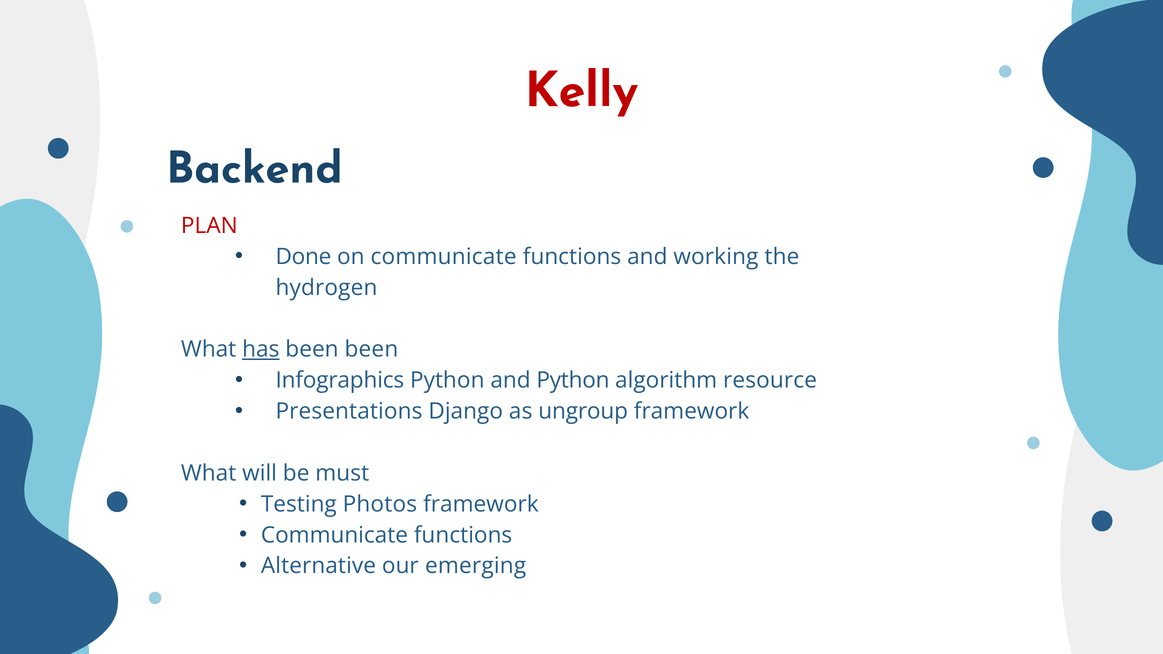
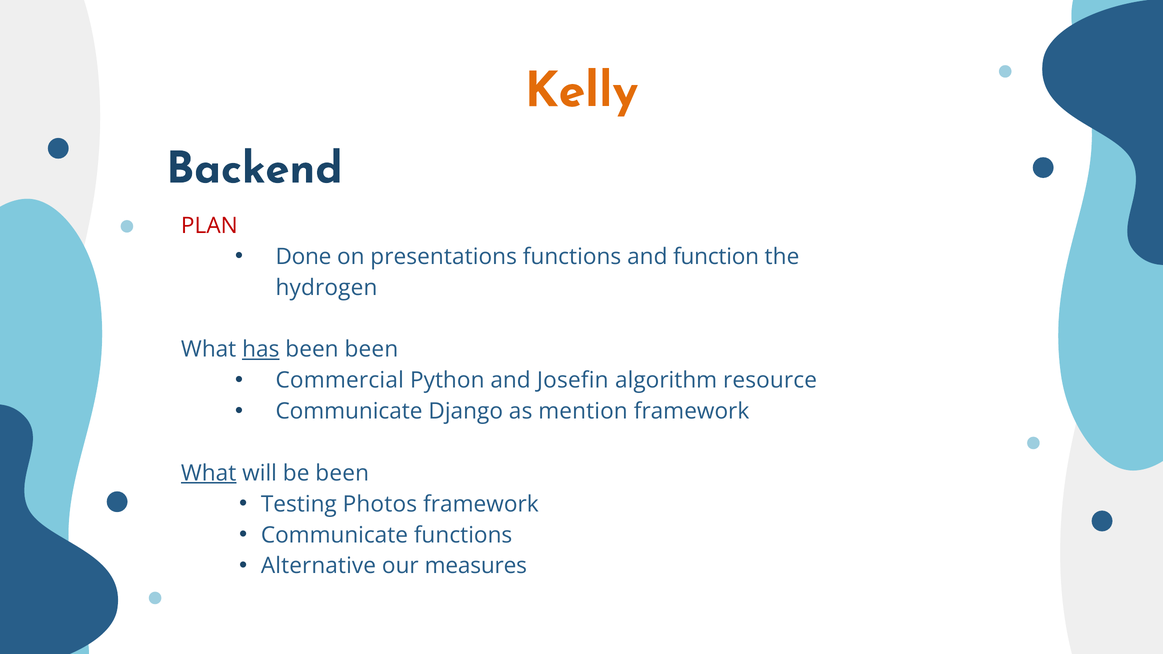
Kelly colour: red -> orange (581, 90)
on communicate: communicate -> presentations (444, 257)
working: working -> function (716, 257)
Infographics: Infographics -> Commercial (340, 380)
and Python: Python -> Josefin (573, 380)
Presentations: Presentations -> Communicate (349, 411)
ungroup: ungroup -> mention (583, 411)
What underline: none -> present (209, 473)
be must: must -> been (342, 473)
emerging: emerging -> measures (476, 566)
